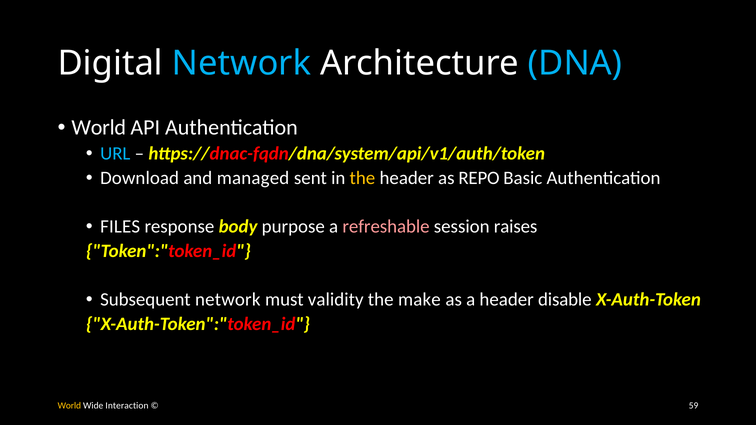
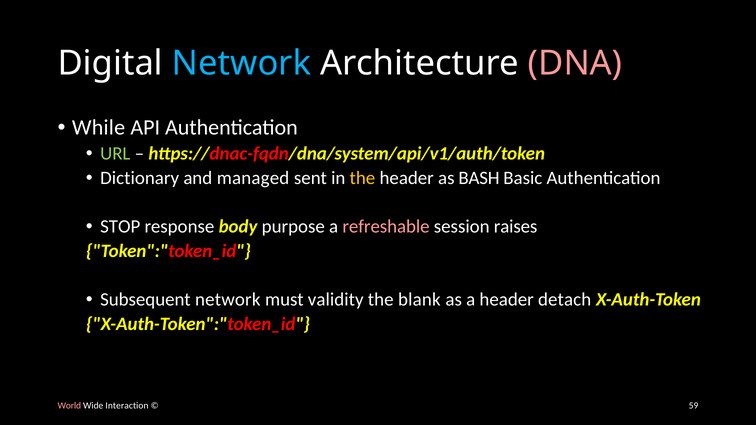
DNA colour: light blue -> pink (575, 64)
World: World -> While (99, 128)
URL colour: light blue -> light green (115, 154)
Download: Download -> Dictionary (140, 178)
REPO: REPO -> BASH (479, 178)
FILES: FILES -> STOP (120, 227)
make: make -> blank (419, 300)
disable: disable -> detach (565, 300)
World colour: yellow -> pink (69, 406)
